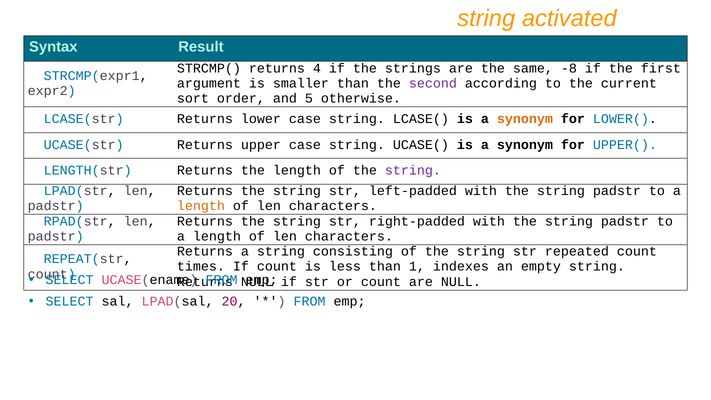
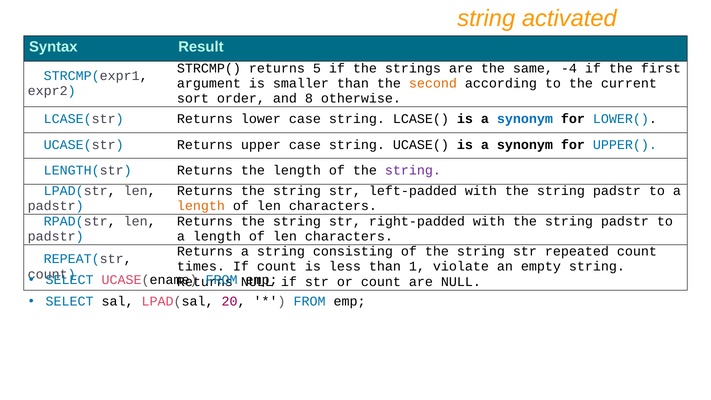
4: 4 -> 5 (317, 68)
-8: -8 -> -4 (569, 68)
second colour: purple -> orange (433, 83)
5: 5 -> 8 (309, 98)
synonym colour: orange -> blue (525, 119)
indexes: indexes -> violate (461, 267)
